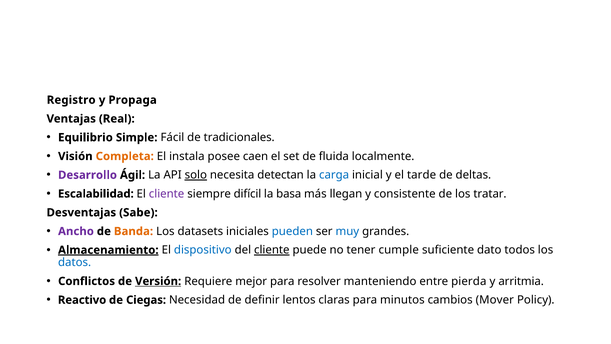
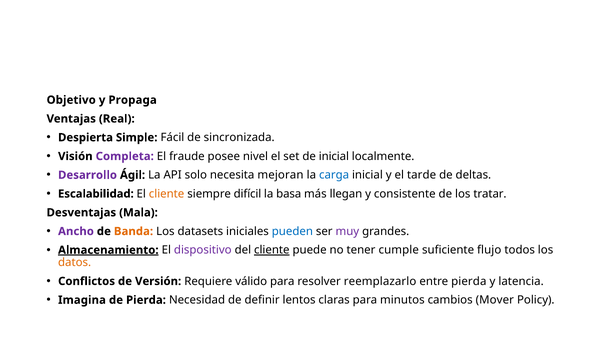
Registro: Registro -> Objetivo (71, 100)
Equilibrio: Equilibrio -> Despierta (86, 137)
tradicionales: tradicionales -> sincronizada (239, 137)
Completa colour: orange -> purple (125, 156)
instala: instala -> fraude (187, 156)
caen: caen -> nivel (255, 156)
de fluida: fluida -> inicial (334, 156)
solo underline: present -> none (196, 175)
detectan: detectan -> mejoran (280, 175)
cliente colour: purple -> orange (167, 194)
Sabe: Sabe -> Mala (138, 212)
muy colour: blue -> purple (347, 231)
dispositivo colour: blue -> purple (203, 250)
dato: dato -> flujo (489, 250)
datos colour: blue -> orange (75, 262)
Versión underline: present -> none (158, 281)
mejor: mejor -> válido (251, 281)
manteniendo: manteniendo -> reemplazarlo (380, 281)
arritmia: arritmia -> latencia (521, 281)
Reactivo: Reactivo -> Imagina (82, 300)
de Ciegas: Ciegas -> Pierda (146, 300)
